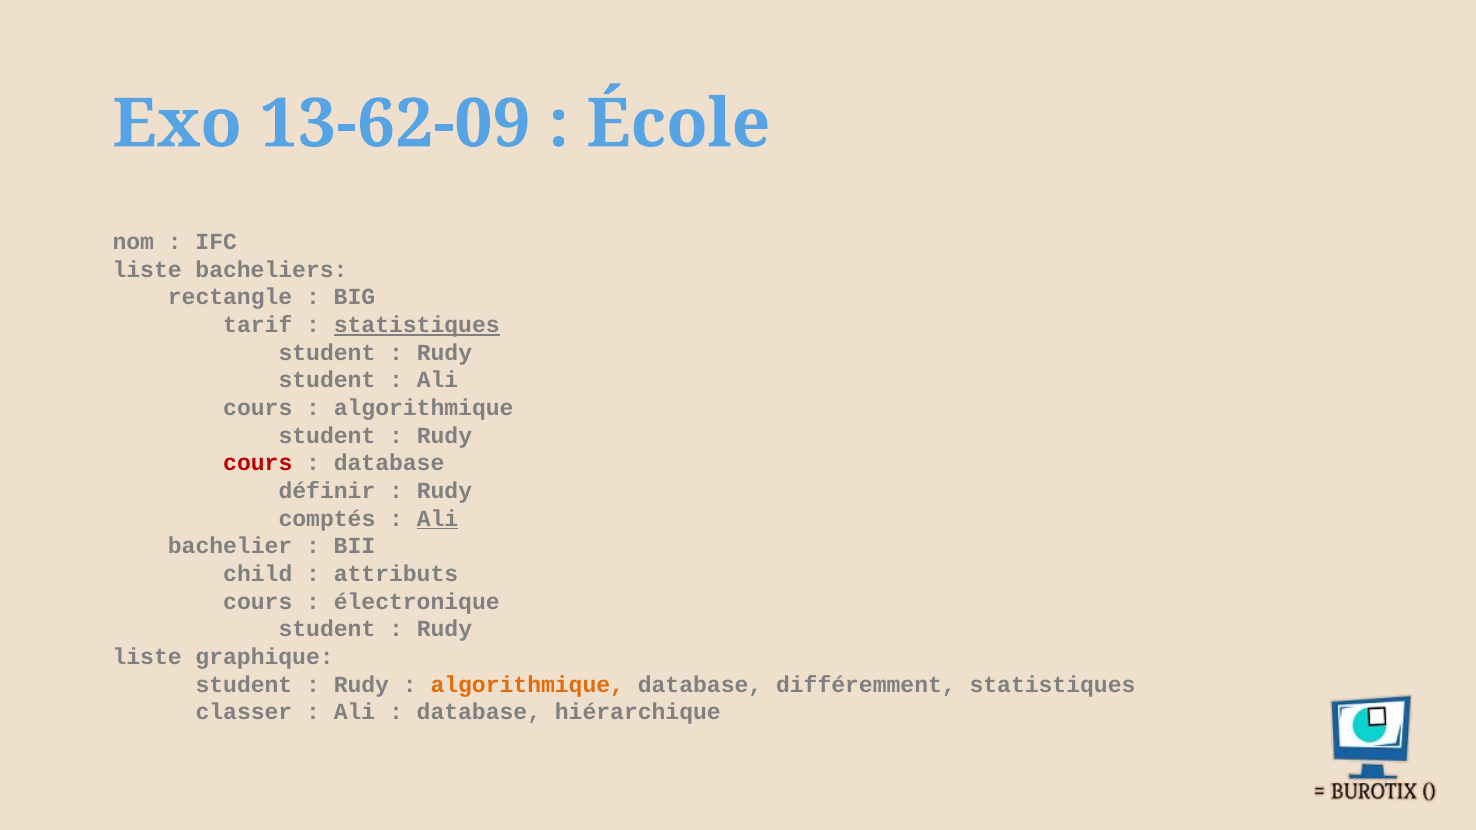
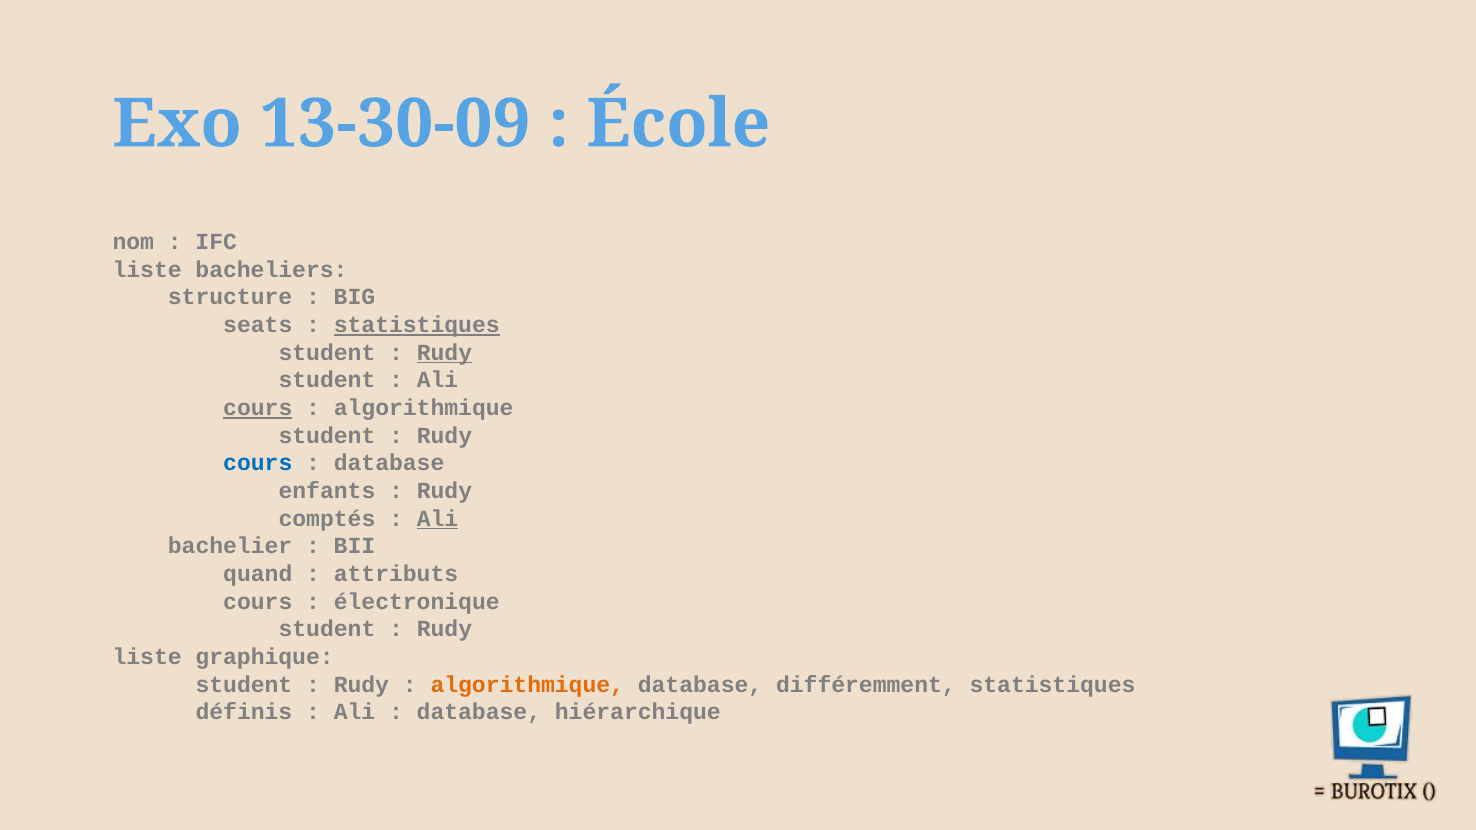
13-62-09: 13-62-09 -> 13-30-09 (395, 124)
rectangle: rectangle -> structure (230, 297)
tarif: tarif -> seats (258, 325)
Rudy underline: none -> present (444, 353)
cours underline: none -> present (258, 408)
cours colour: red -> blue (258, 463)
définir: définir -> enfants (327, 491)
child: child -> quand (258, 574)
classer: classer -> définis (244, 712)
